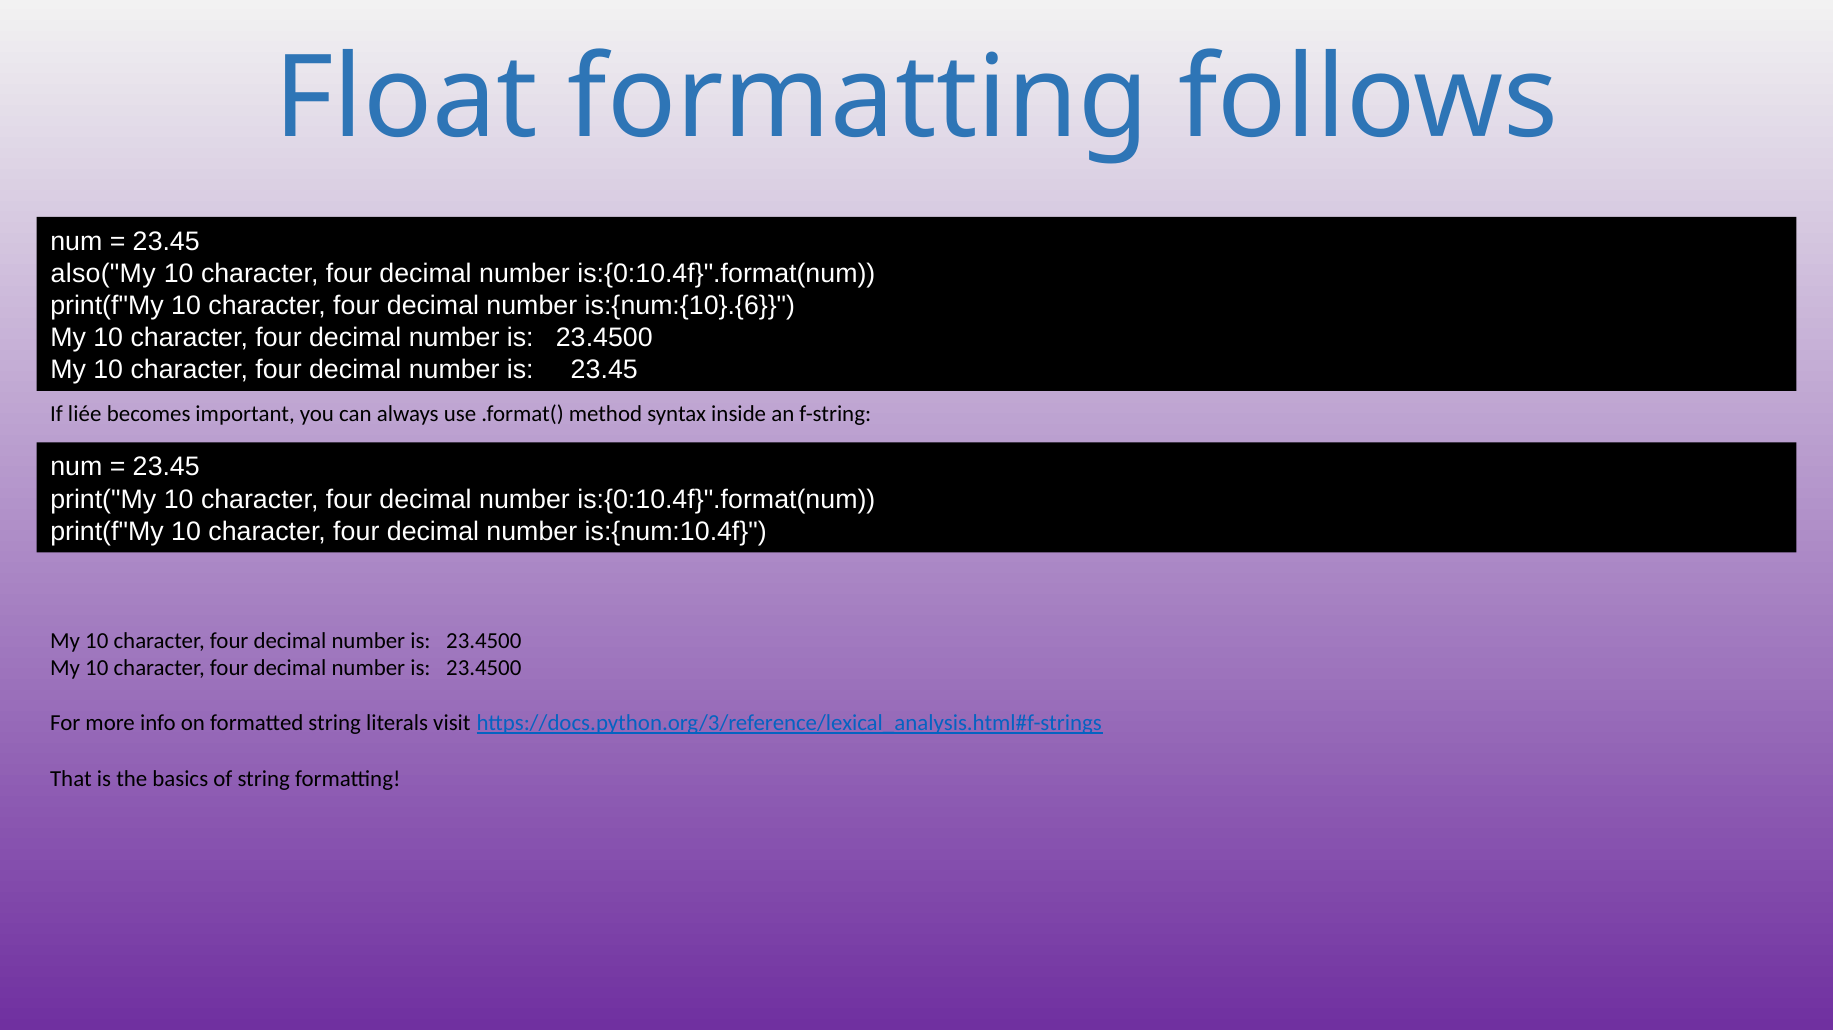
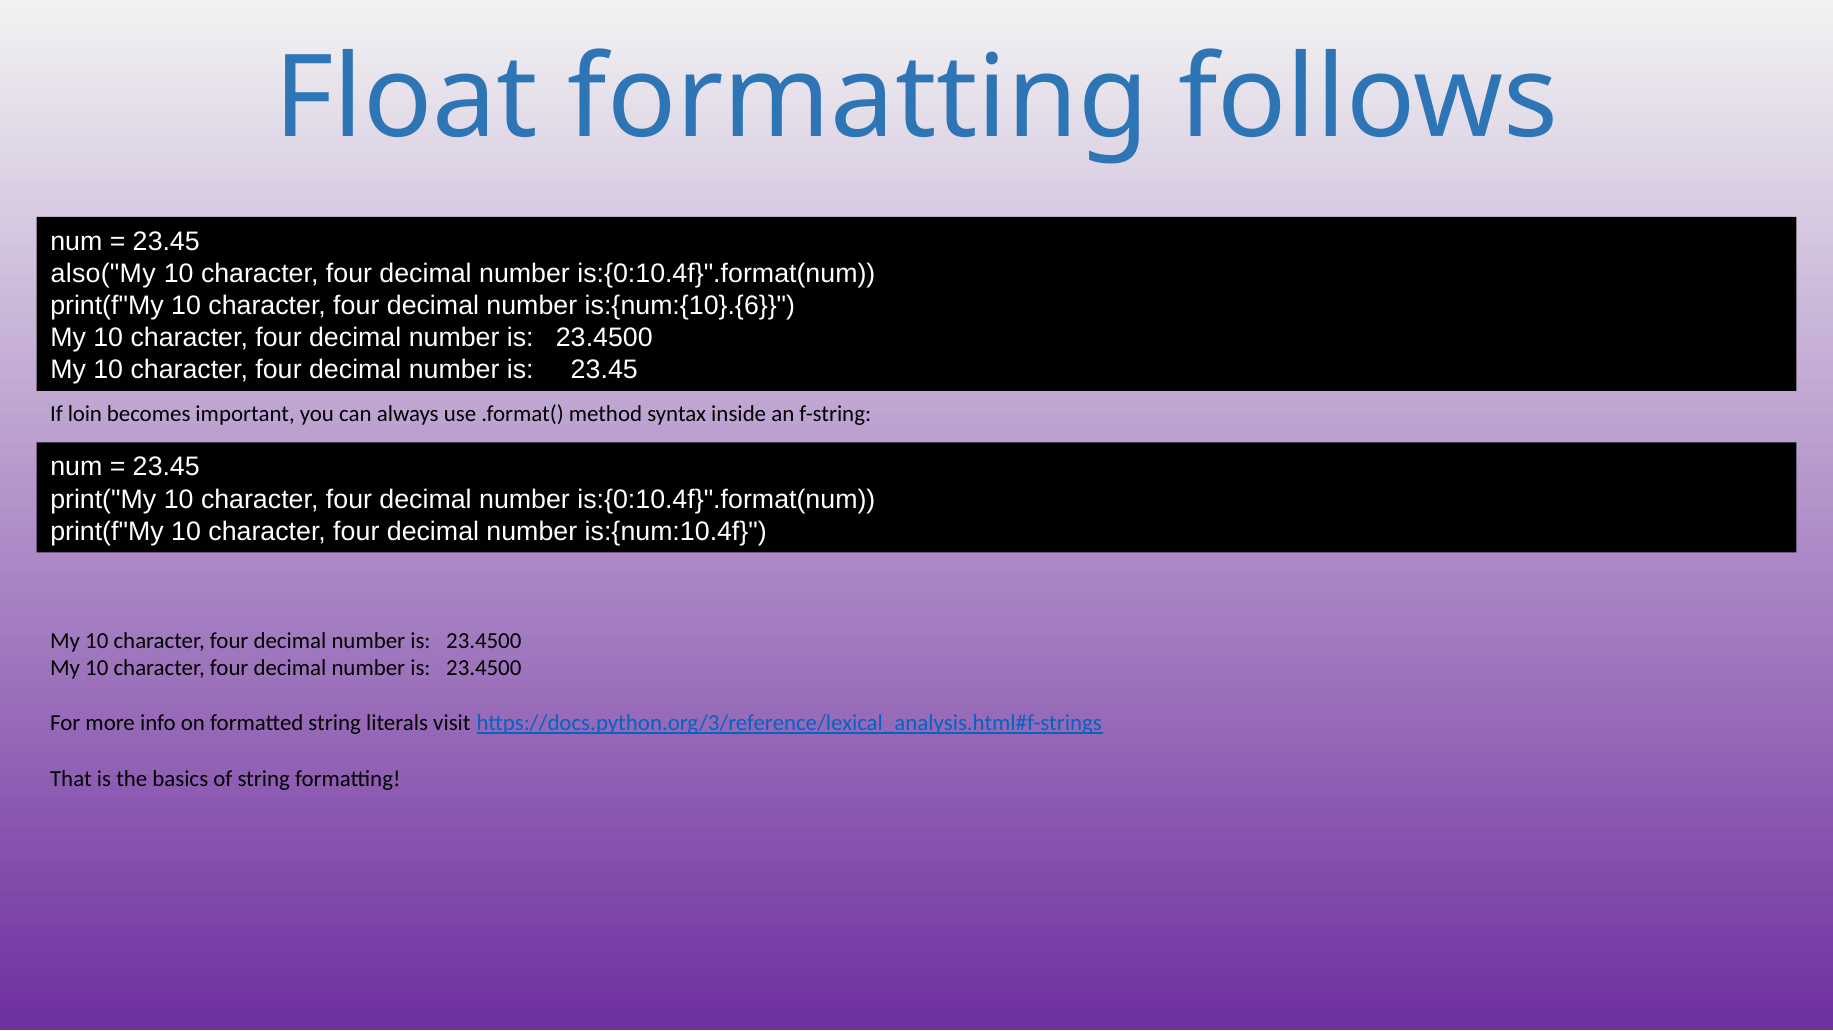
liée: liée -> loin (85, 414)
